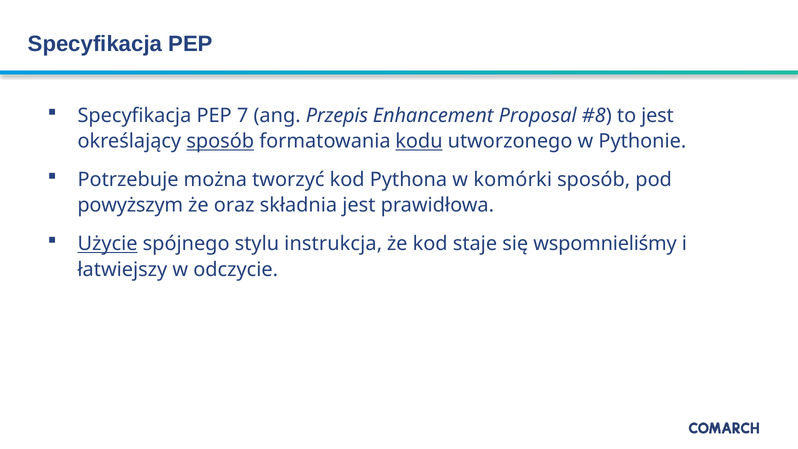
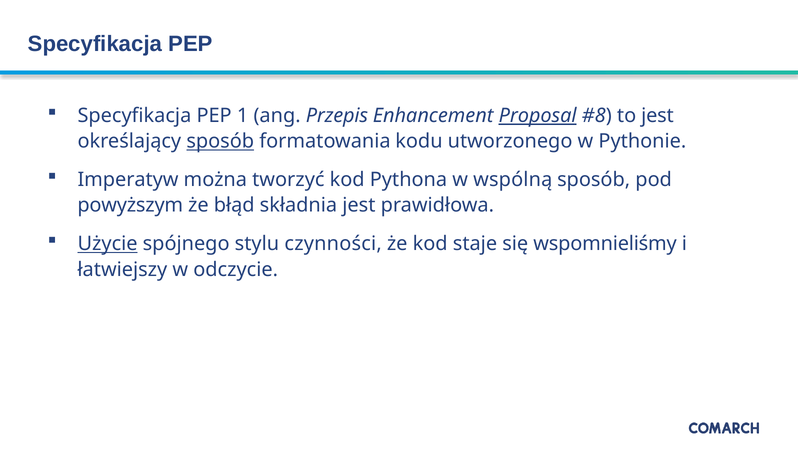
7: 7 -> 1 (243, 116)
Proposal underline: none -> present (538, 116)
kodu underline: present -> none (419, 141)
Potrzebuje: Potrzebuje -> Imperatyw (128, 180)
komórki: komórki -> wspólną (513, 180)
oraz: oraz -> błąd (234, 205)
instrukcja: instrukcja -> czynności (333, 244)
